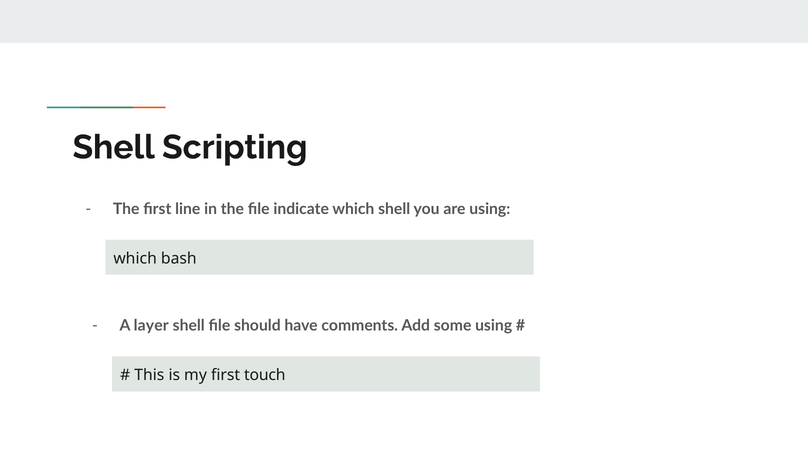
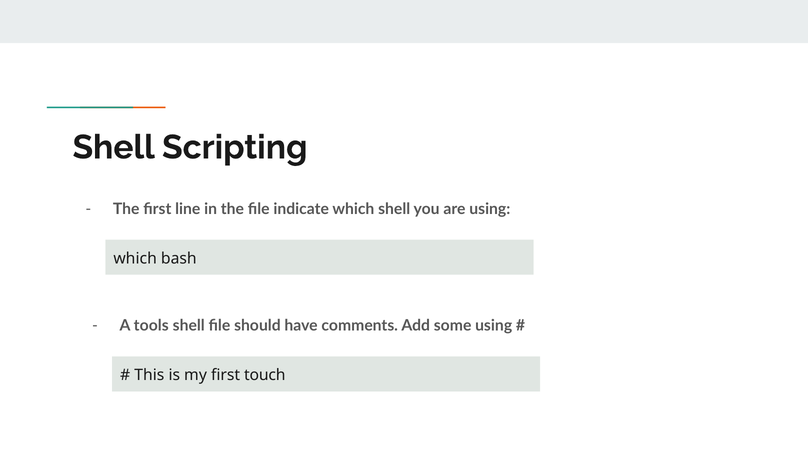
layer: layer -> tools (151, 325)
